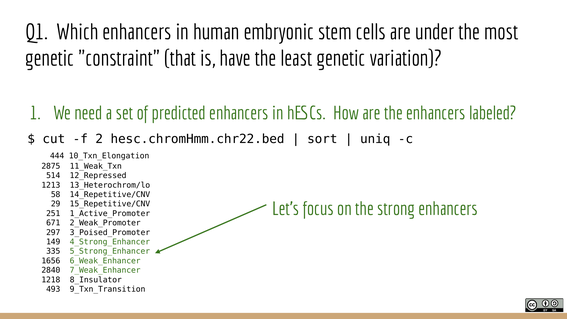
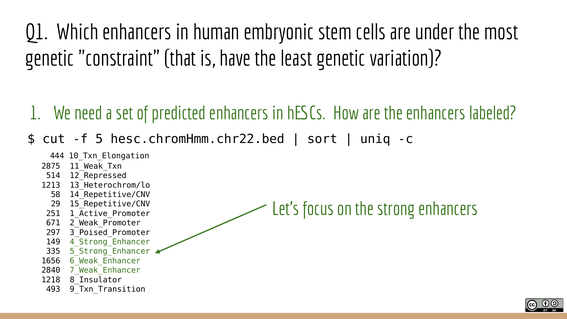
2: 2 -> 5 (99, 139)
